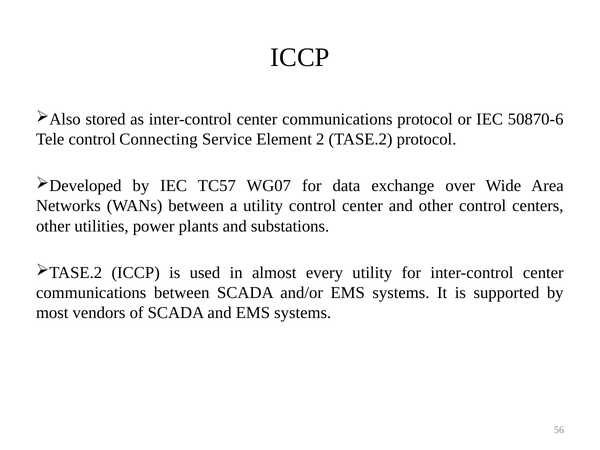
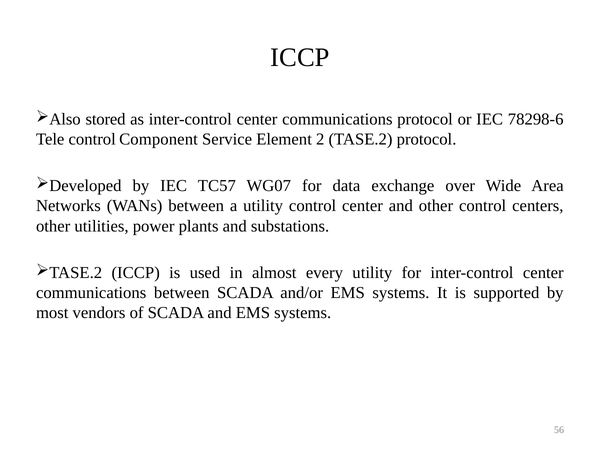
50870-6: 50870-6 -> 78298-6 (536, 119)
Connecting: Connecting -> Component (158, 139)
